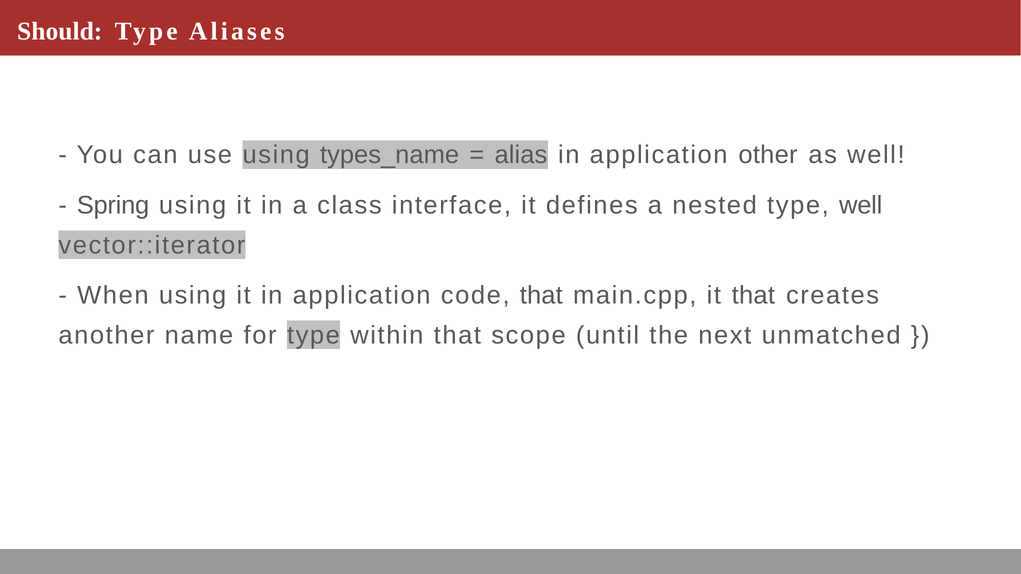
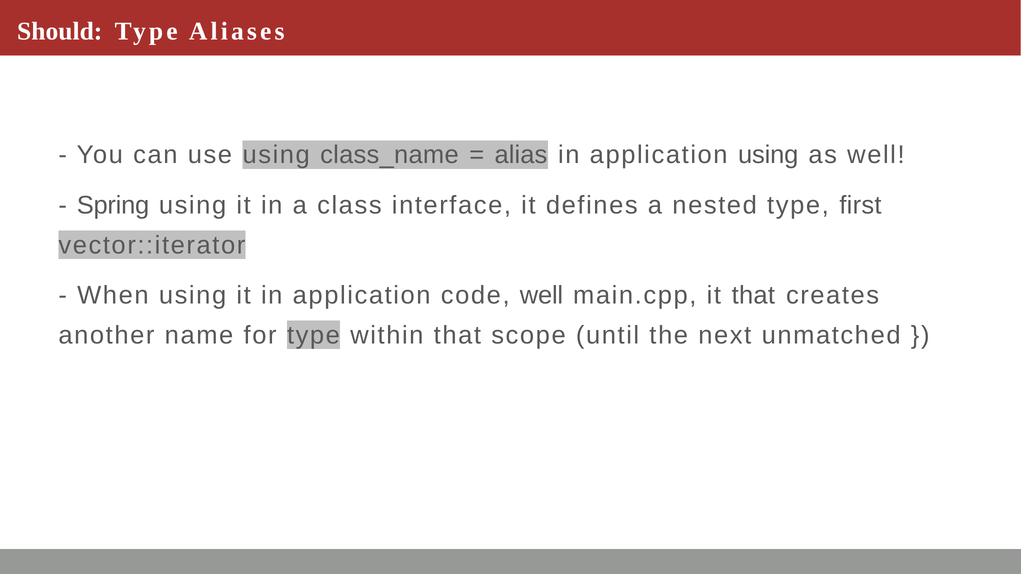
types_name: types_name -> class_name (389, 155)
application other: other -> using (768, 155)
type well: well -> first (860, 205)
code that: that -> well (541, 296)
